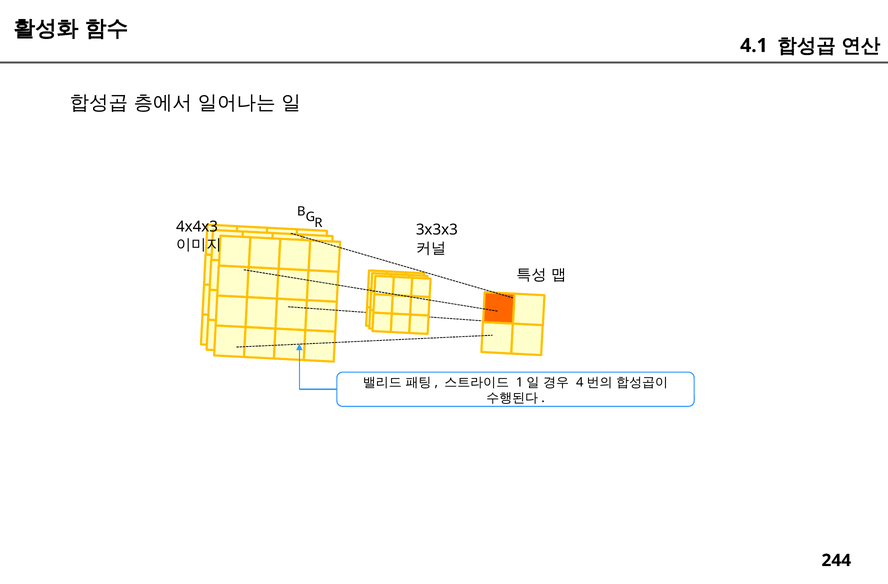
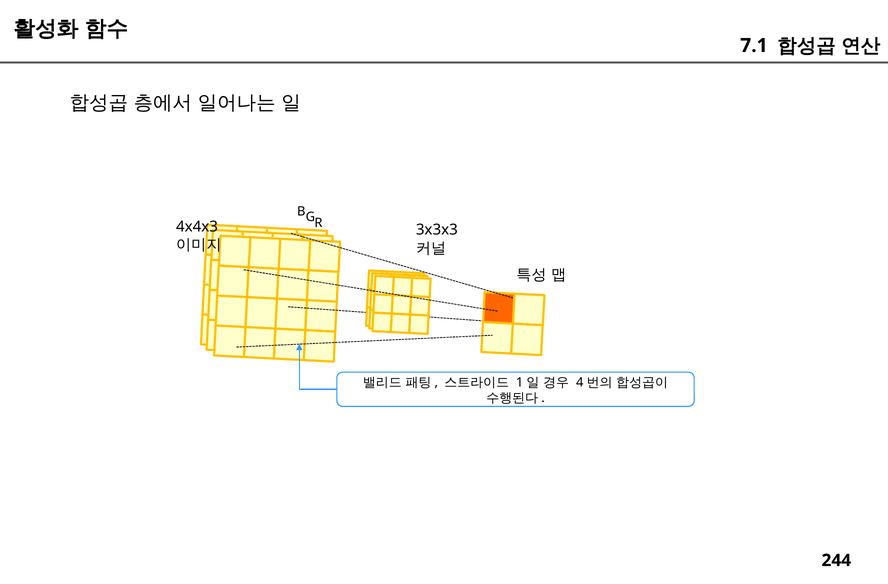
4.1: 4.1 -> 7.1 (754, 46)
